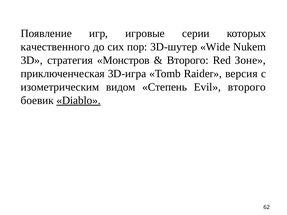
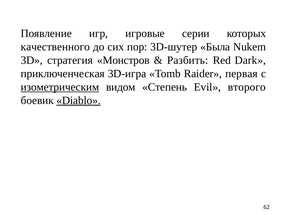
Wide: Wide -> Была (215, 47)
Второго: Второго -> Разбить (188, 60)
Зоне: Зоне -> Dark (250, 60)
версия: версия -> первая (241, 74)
изометрическим underline: none -> present (60, 87)
